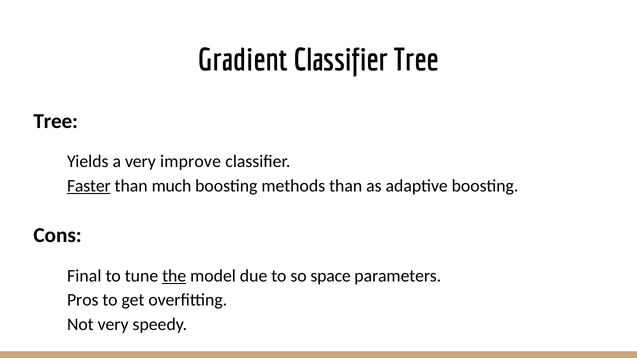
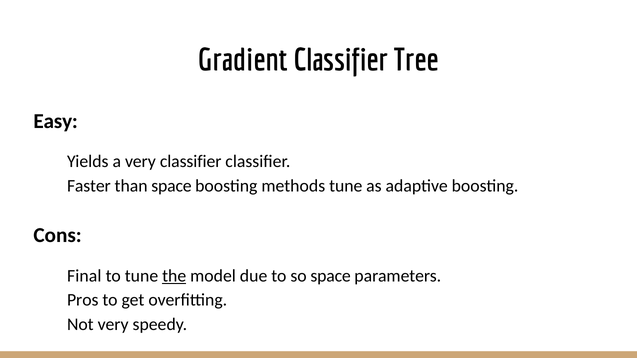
Tree: Tree -> Easy (56, 121)
very improve: improve -> classifier (191, 162)
Faster underline: present -> none (89, 186)
than much: much -> space (171, 186)
methods than: than -> tune (346, 186)
